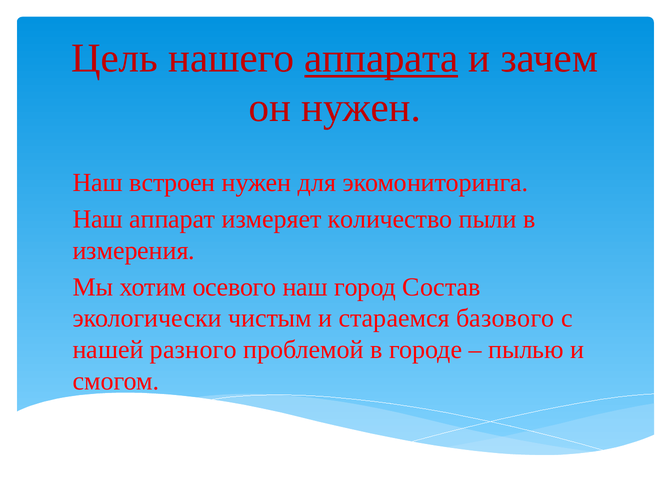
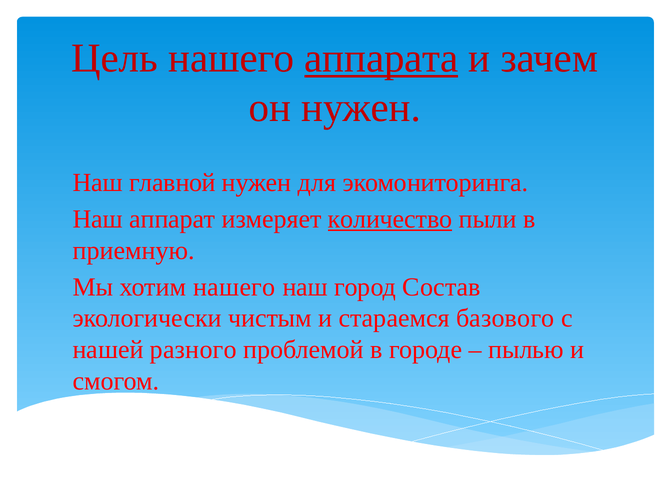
встроен: встроен -> главной (172, 182)
количество underline: none -> present (390, 219)
измерения: измерения -> приемную (134, 250)
хотим осевого: осевого -> нашего (234, 287)
